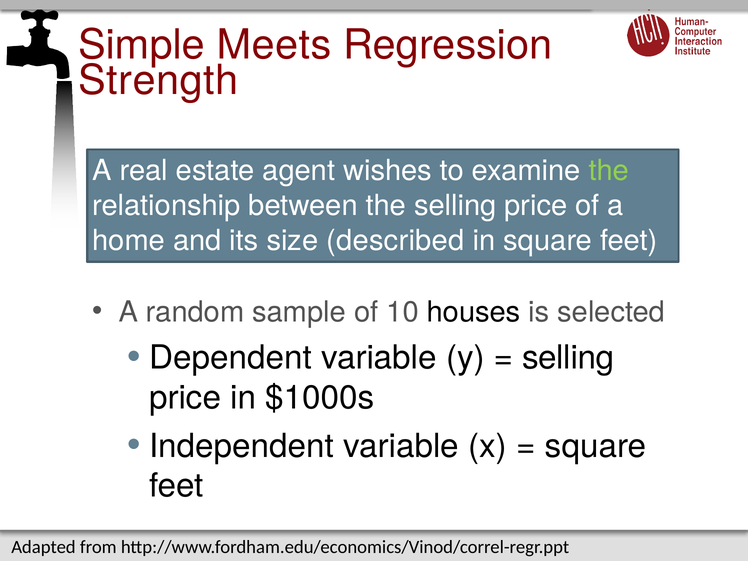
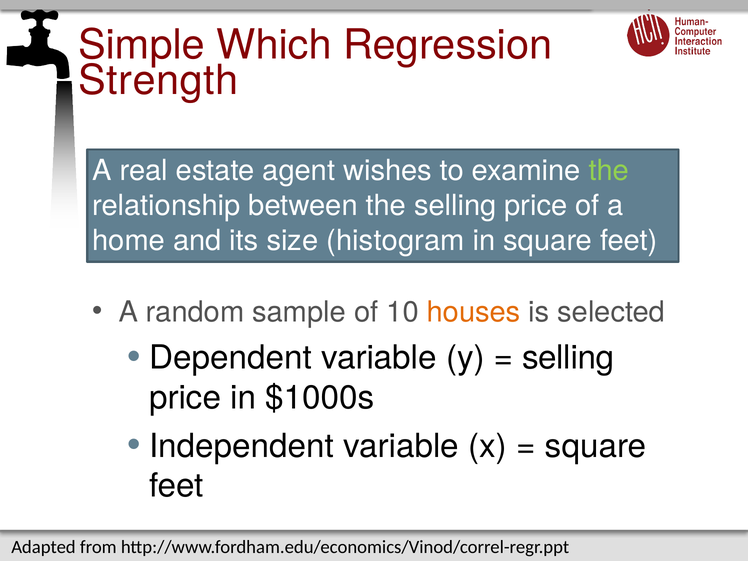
Meets: Meets -> Which (274, 45)
described: described -> histogram (395, 240)
houses colour: black -> orange (474, 312)
